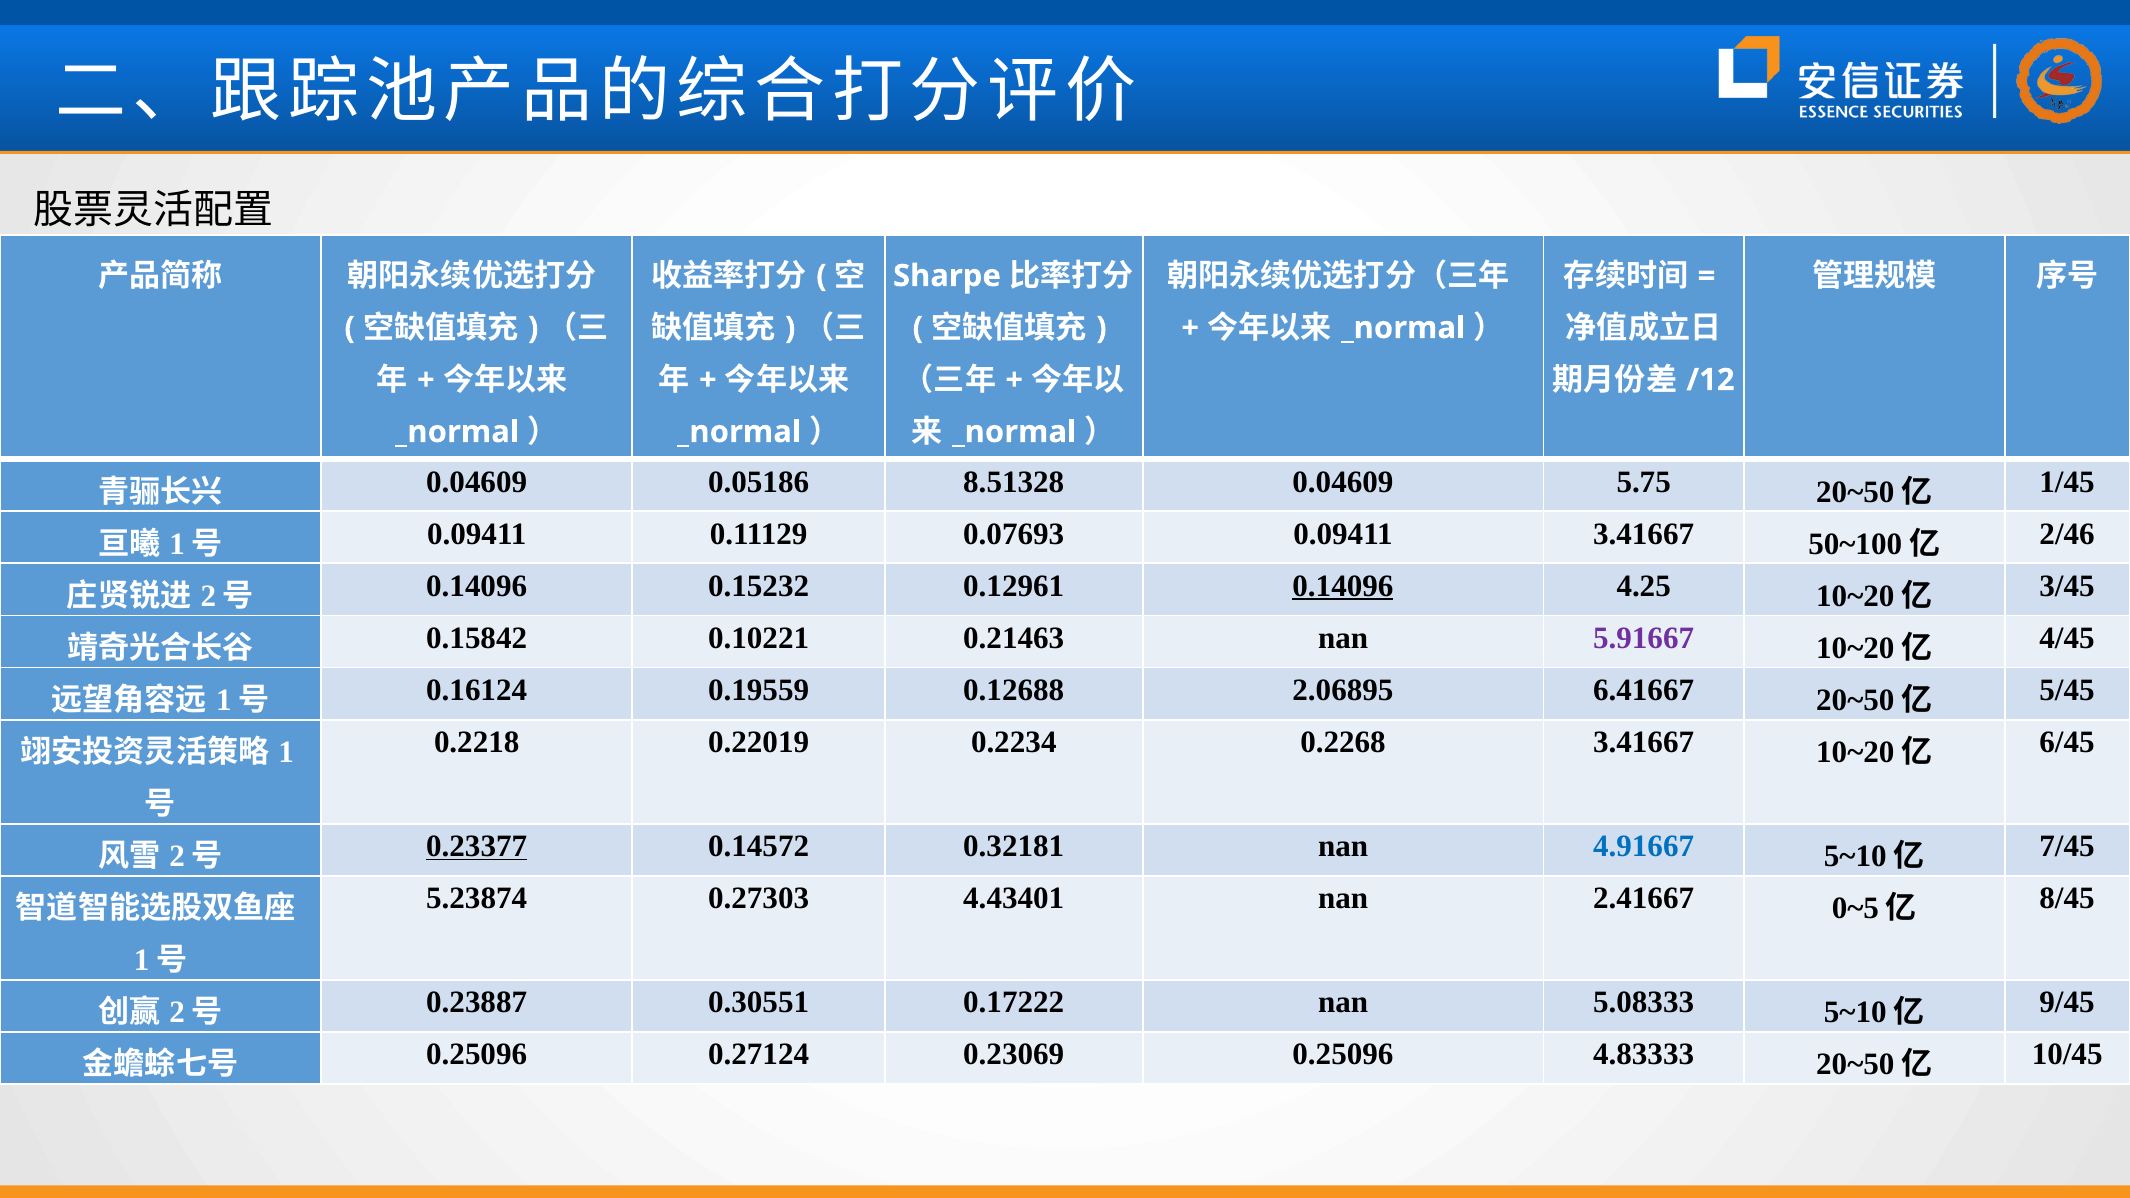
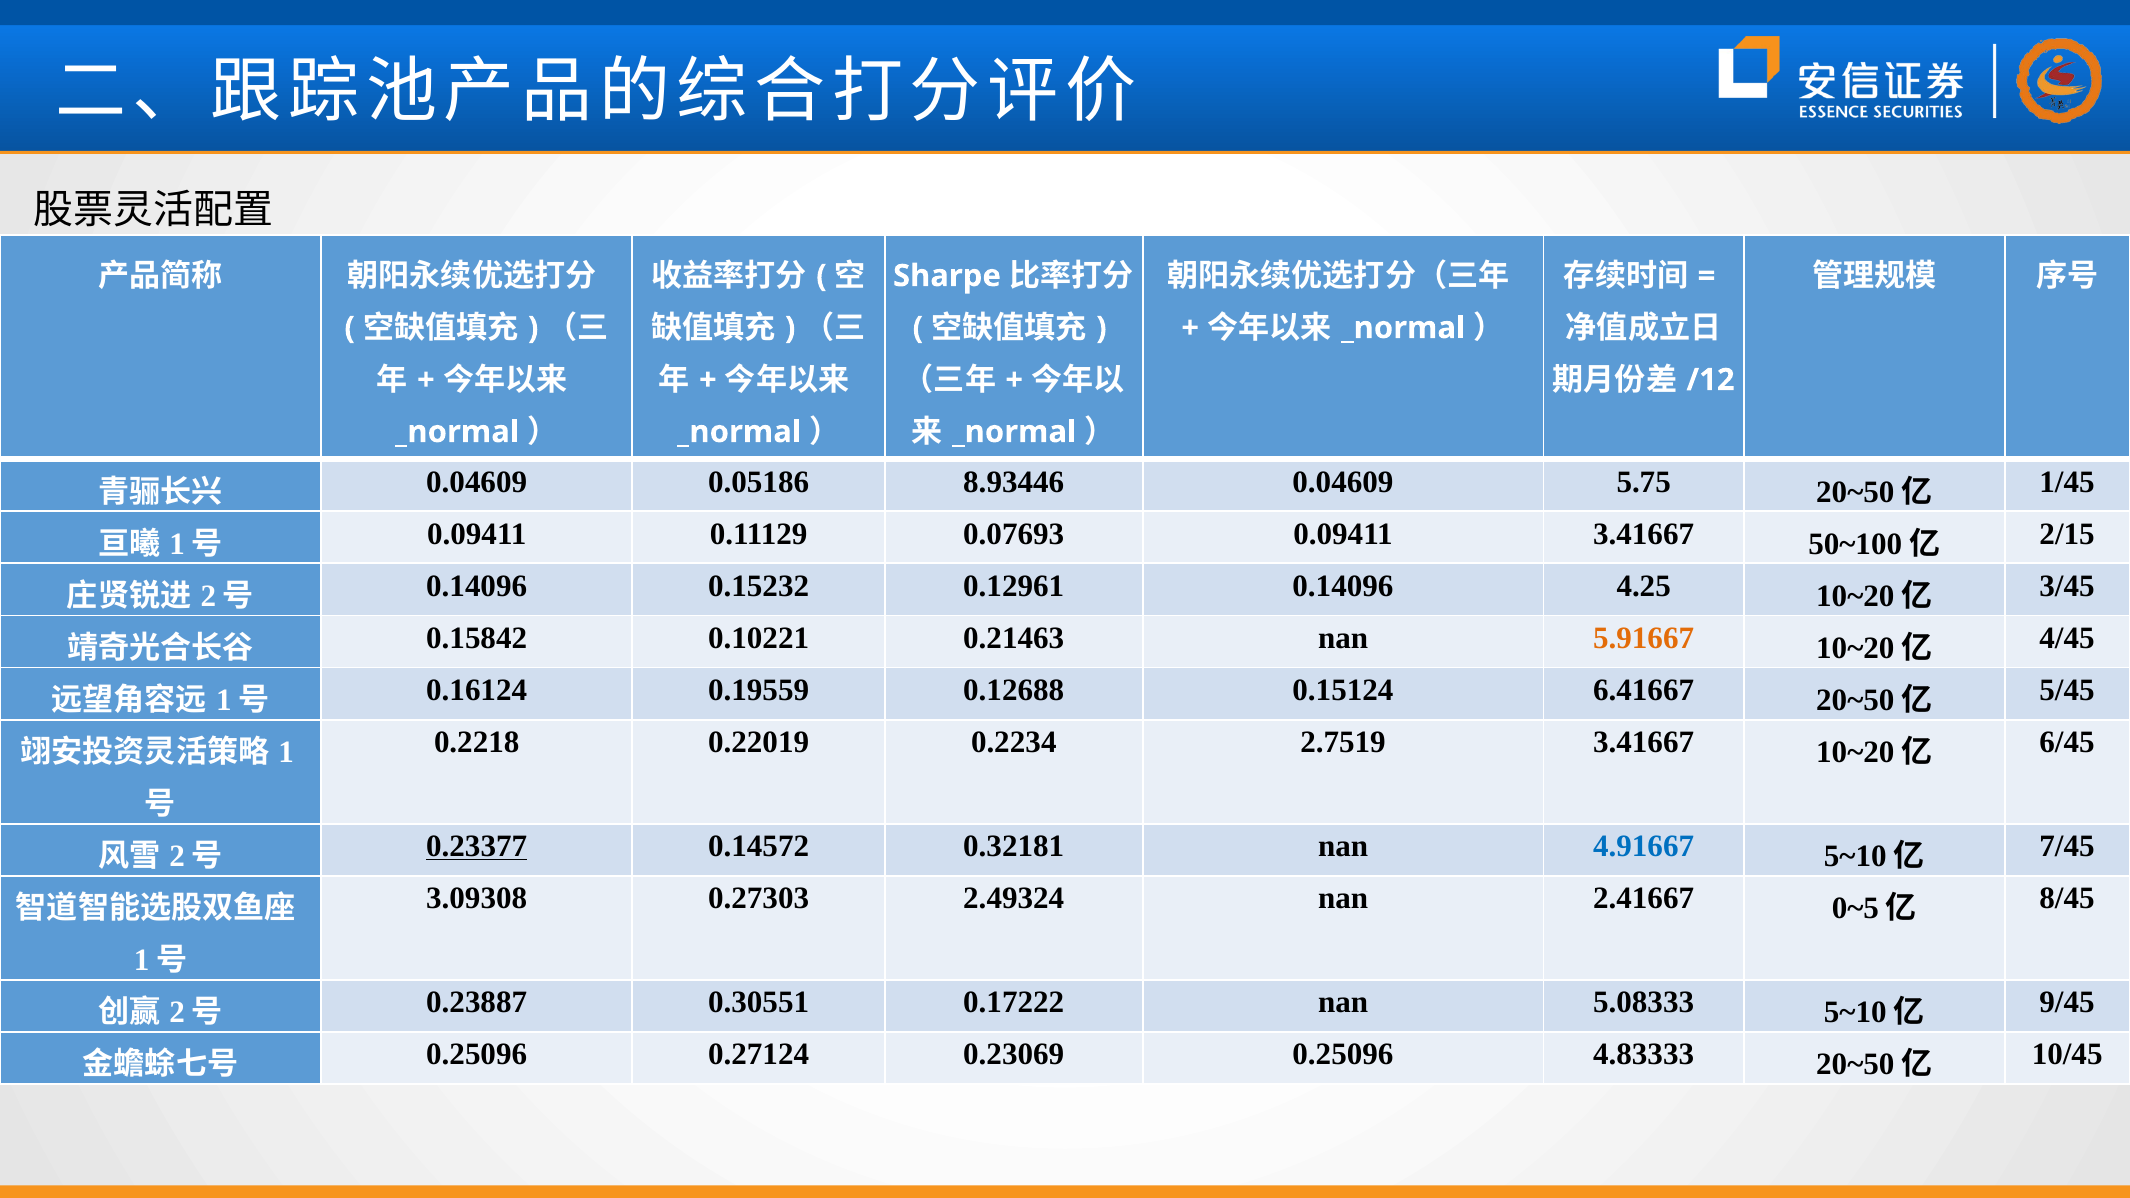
8.51328: 8.51328 -> 8.93446 (1014, 482)
2/46: 2/46 -> 2/15 (2067, 534)
0.14096 underline: present -> none (1343, 586)
5.91667 colour: purple -> orange (1644, 638)
2.06895: 2.06895 -> 0.15124 (1343, 690)
0.2268: 0.2268 -> 2.7519 (1343, 742)
5.23874: 5.23874 -> 3.09308 (477, 898)
4.43401: 4.43401 -> 2.49324 (1014, 898)
